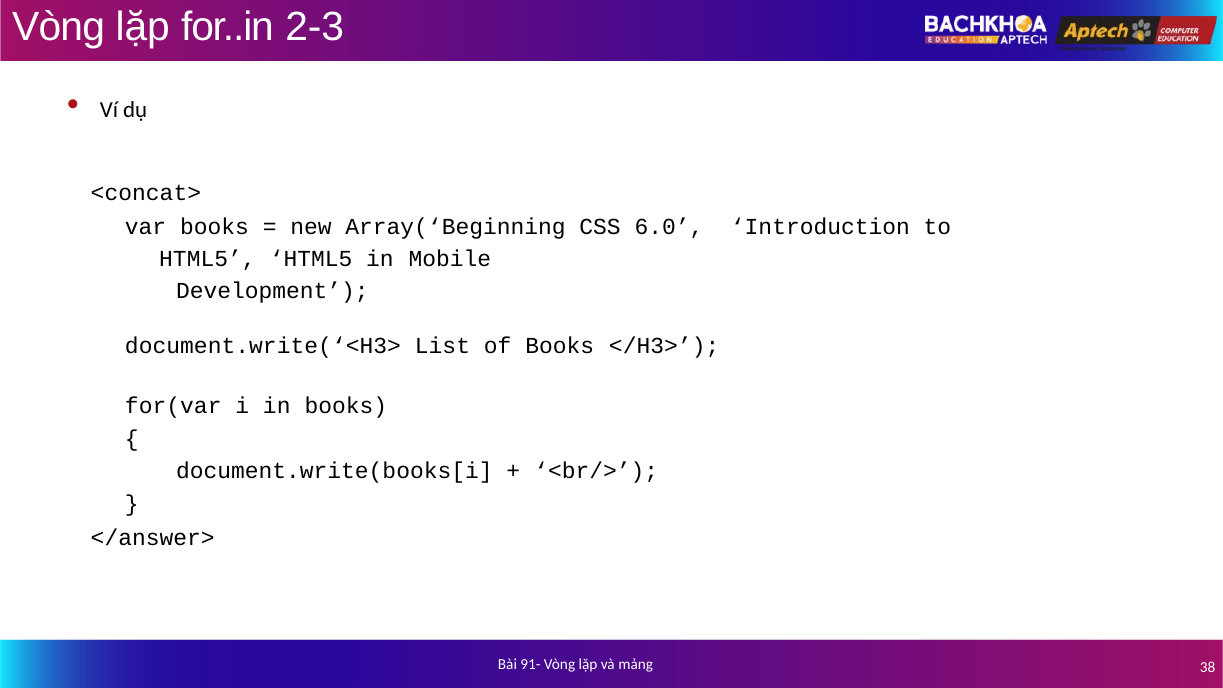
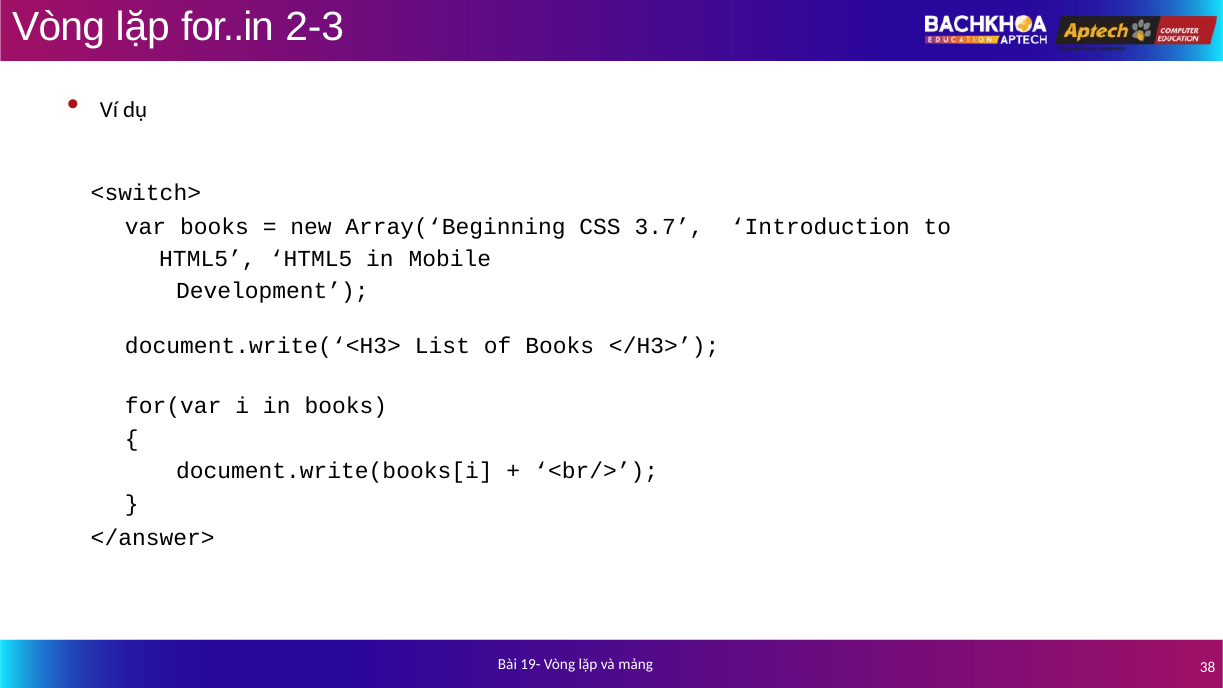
<concat>: <concat> -> <switch> (146, 193)
6.0: 6.0 -> 3.7 (669, 227)
91-: 91- -> 19- (530, 665)
